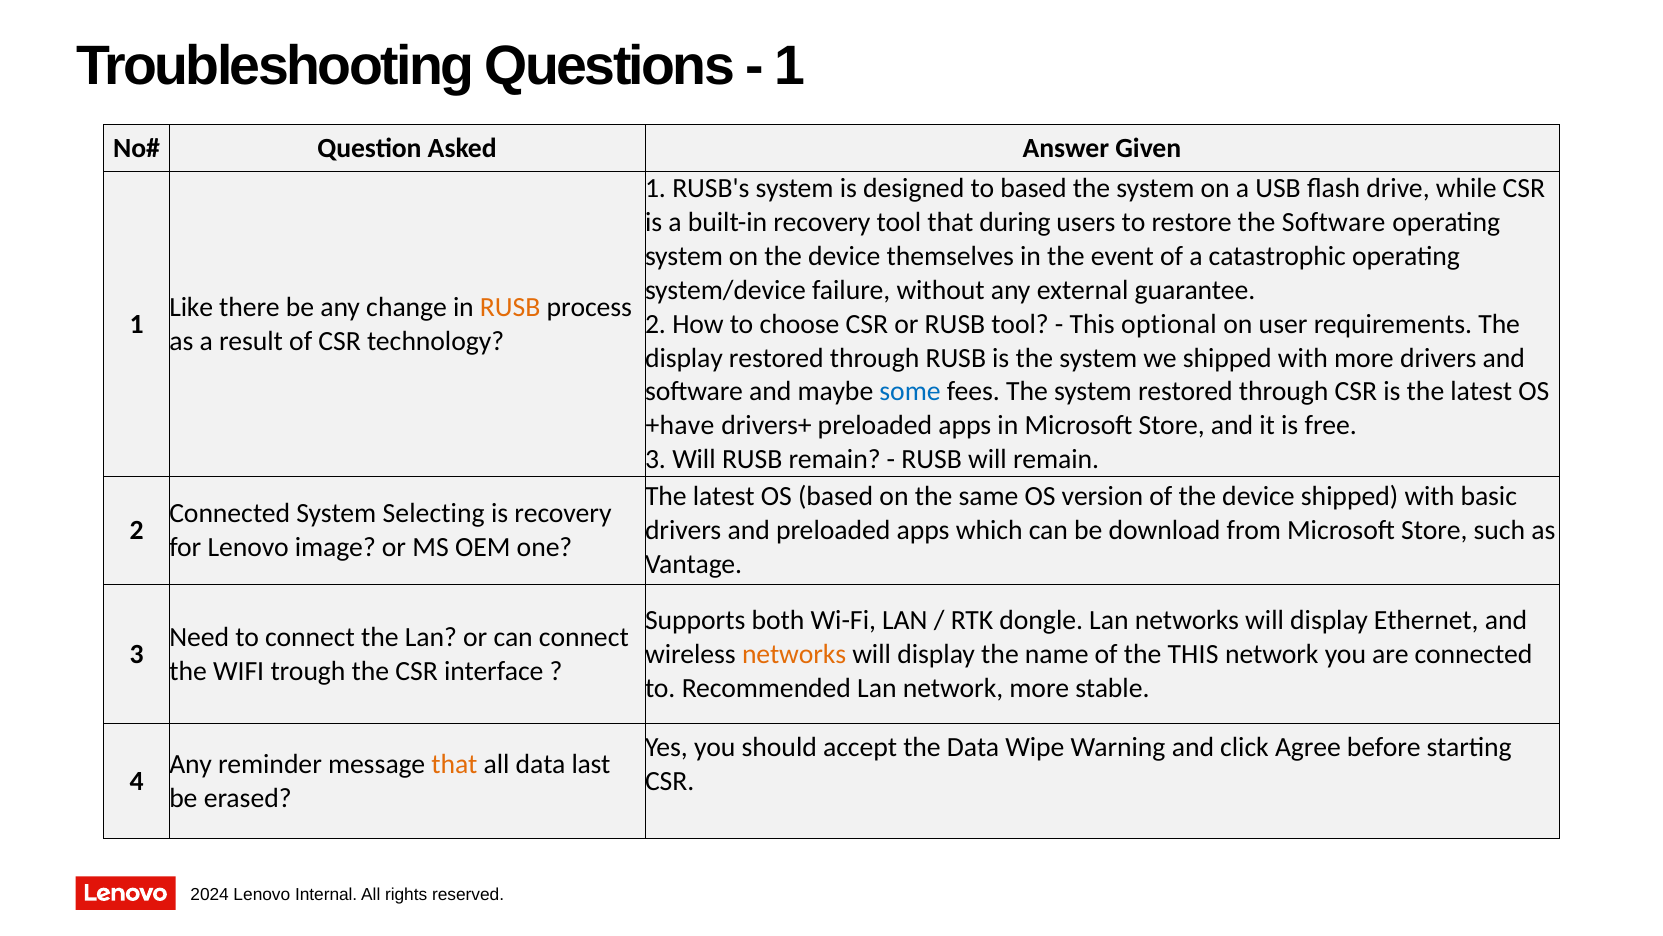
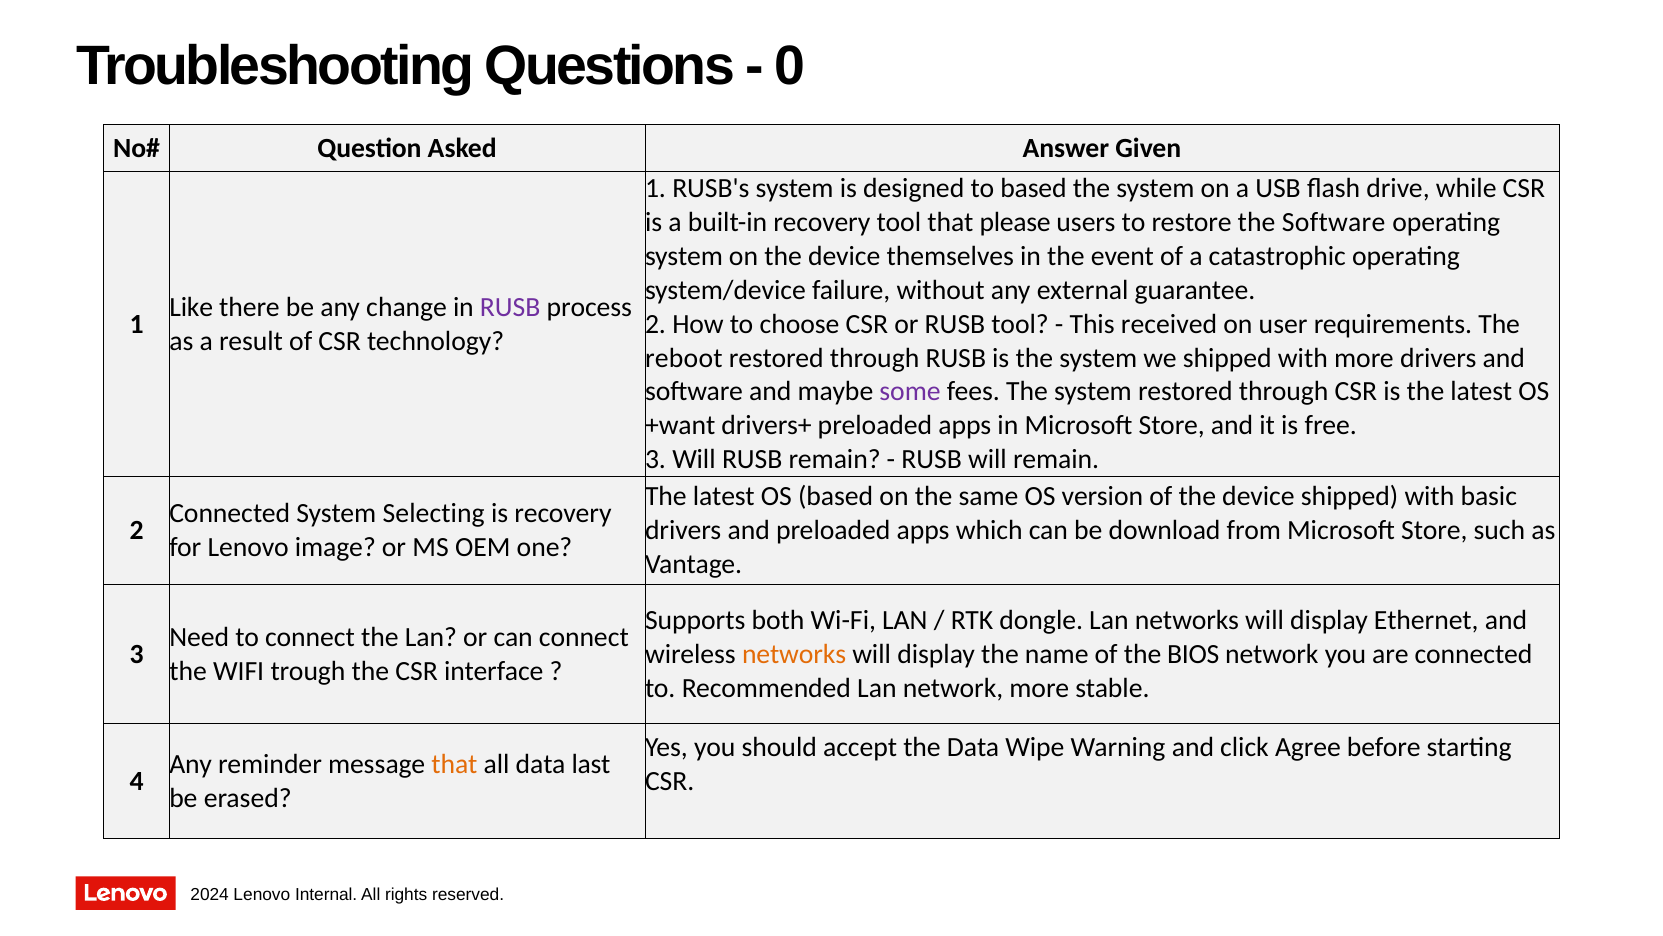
1: 1 -> 0 (789, 66)
during: during -> please (1015, 222)
RUSB colour: orange -> purple (510, 307)
optional: optional -> received (1169, 324)
display: display -> reboot (684, 358)
some colour: blue -> purple (910, 392)
+have: +have -> +want (680, 426)
the THIS: THIS -> BIOS (1193, 654)
